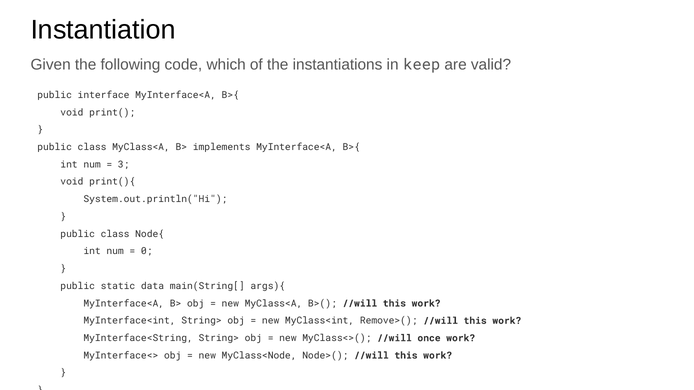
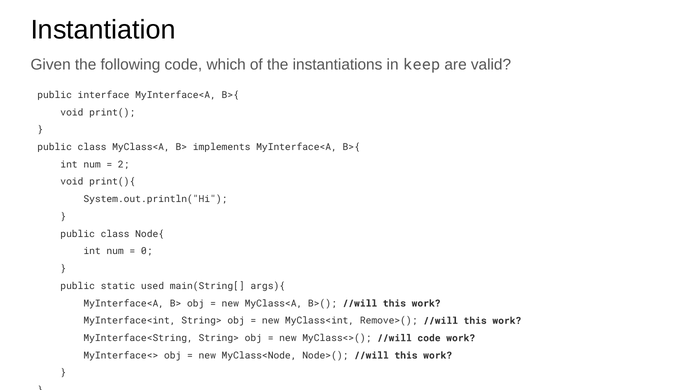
3: 3 -> 2 (124, 165)
data: data -> used (153, 286)
//will once: once -> code (429, 338)
